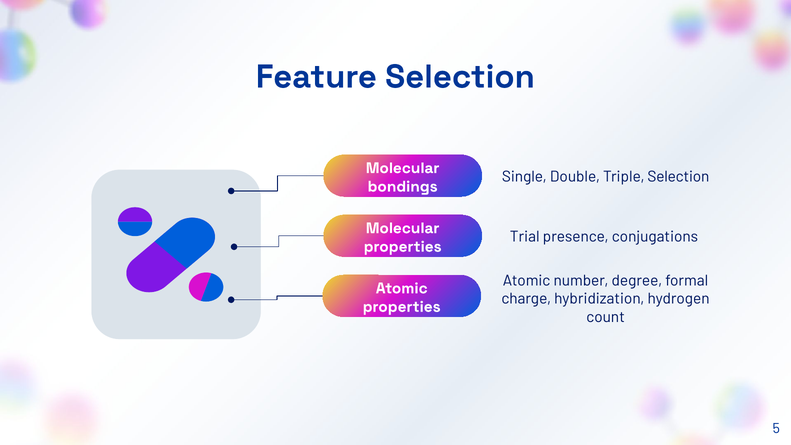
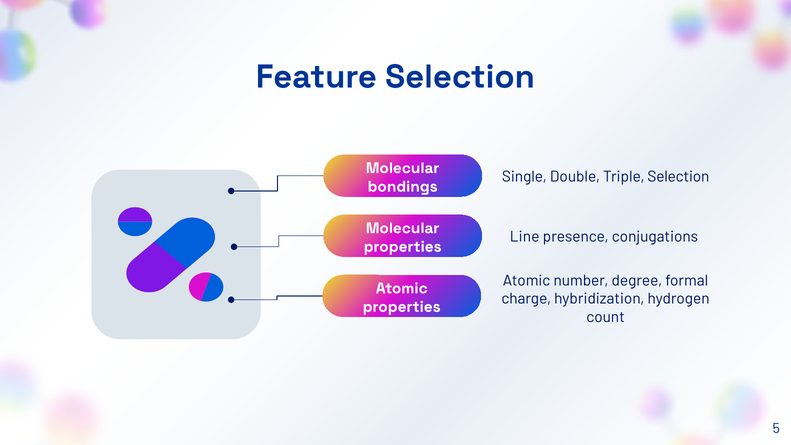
Trial: Trial -> Line (525, 237)
